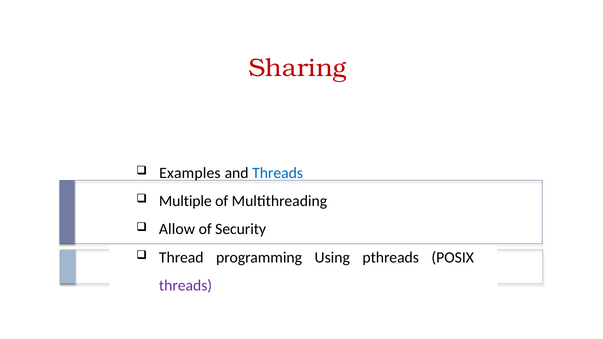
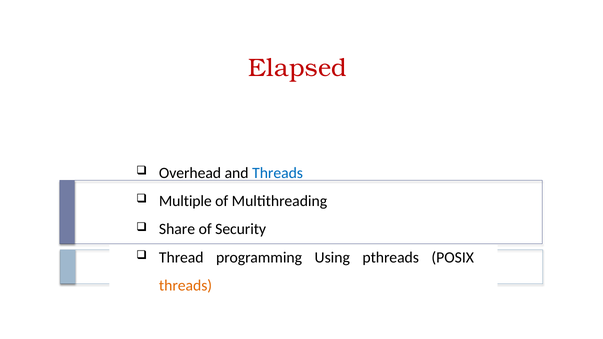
Sharing: Sharing -> Elapsed (298, 68)
Examples: Examples -> Overhead (190, 173)
Allow: Allow -> Share (177, 229)
threads colour: purple -> orange (186, 286)
